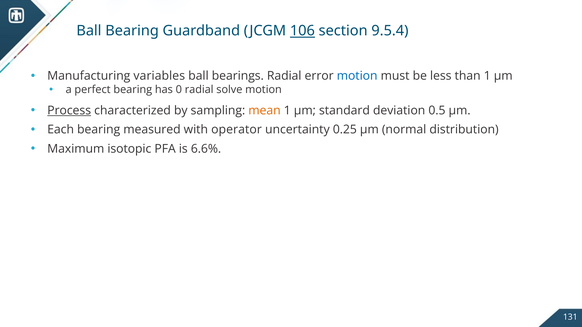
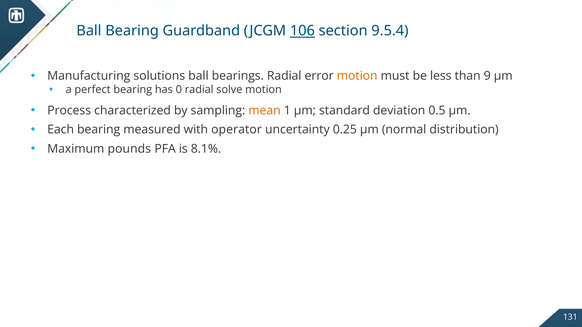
variables: variables -> solutions (159, 76)
motion colour: blue -> orange (357, 76)
than 1: 1 -> 9 (487, 76)
Process underline: present -> none (69, 111)
isotopic: isotopic -> pounds (129, 149)
6.6%: 6.6% -> 8.1% (206, 149)
